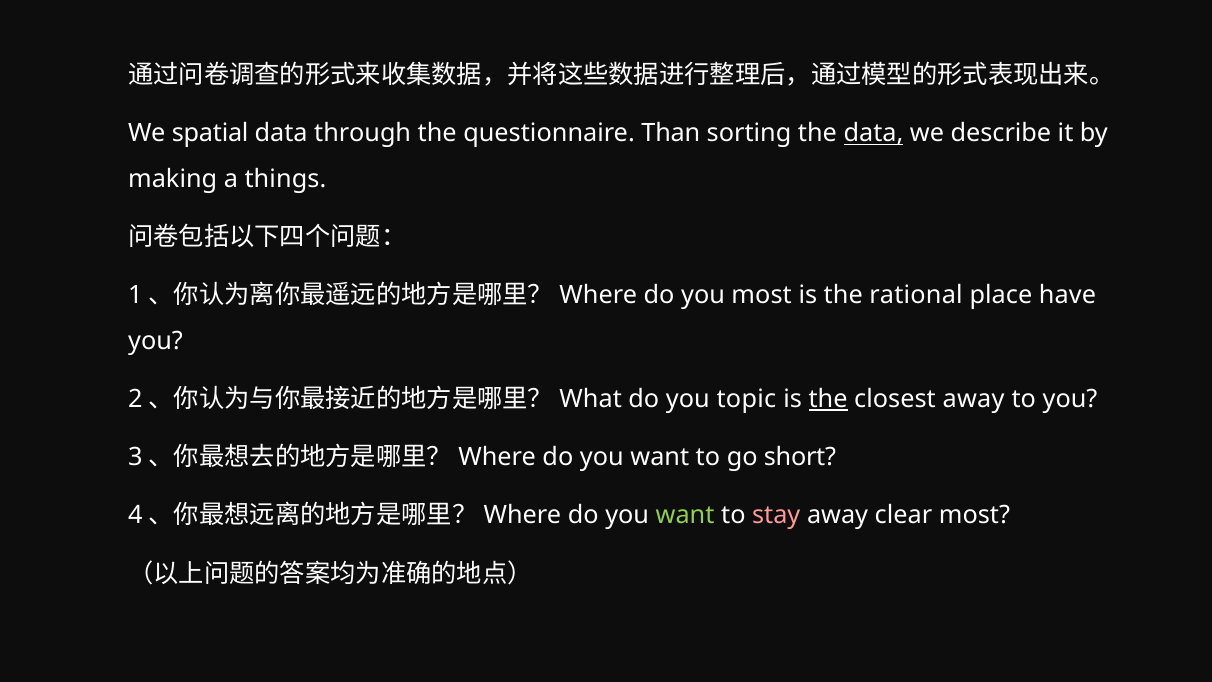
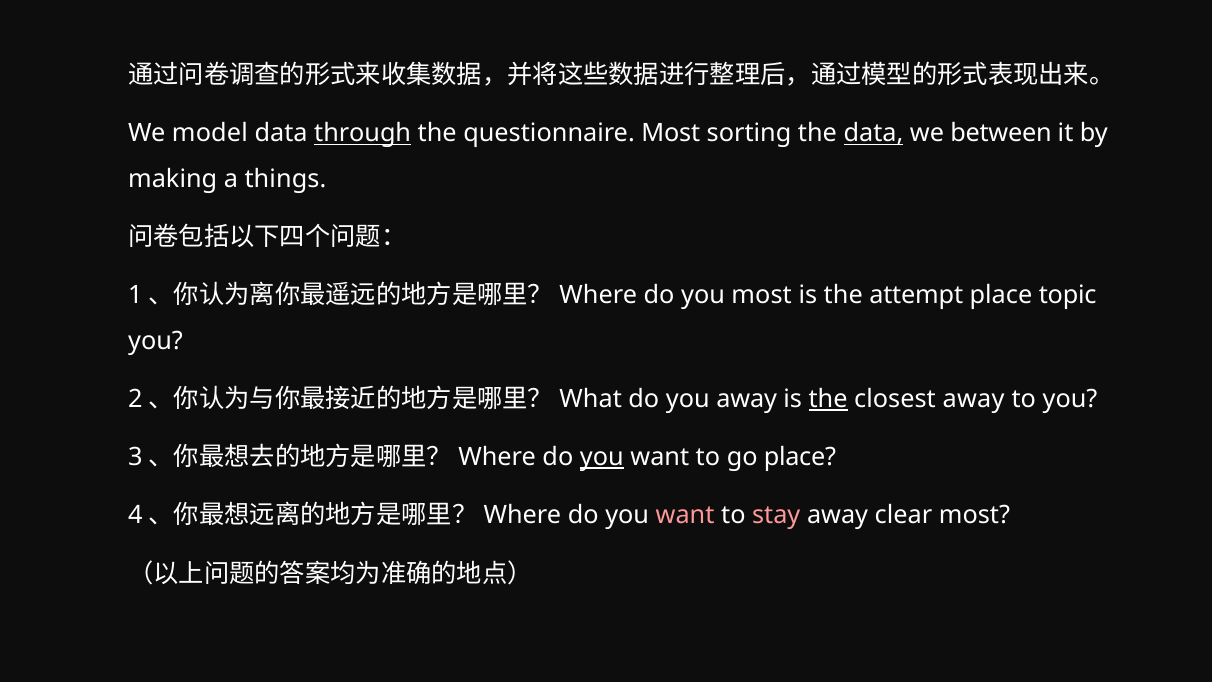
spatial: spatial -> model (210, 134)
through underline: none -> present (363, 134)
questionnaire Than: Than -> Most (671, 134)
describe: describe -> between (1001, 134)
rational: rational -> attempt (916, 295)
have: have -> topic (1068, 295)
you topic: topic -> away (747, 399)
you underline: none -> present (602, 457)
go short: short -> place (800, 457)
want colour: light green -> pink (685, 515)
